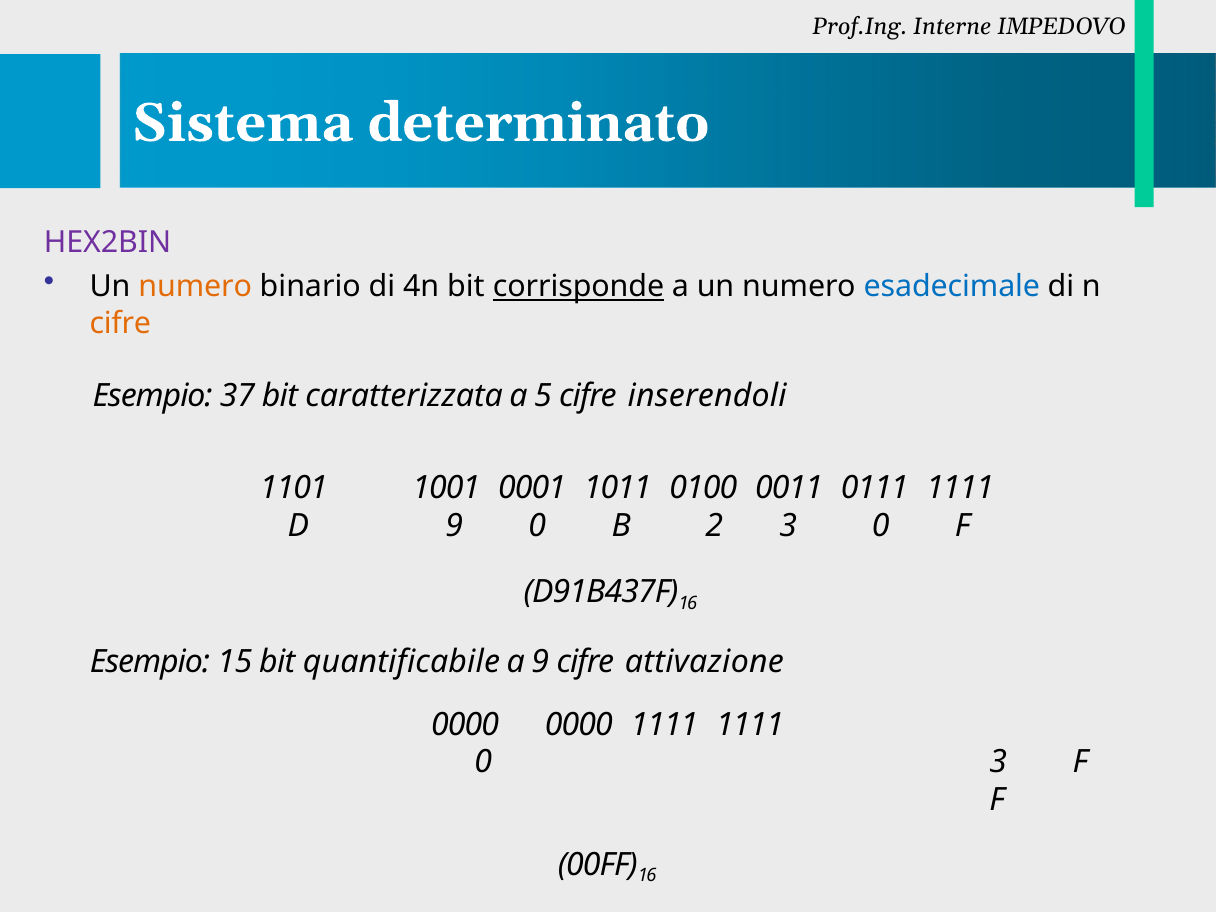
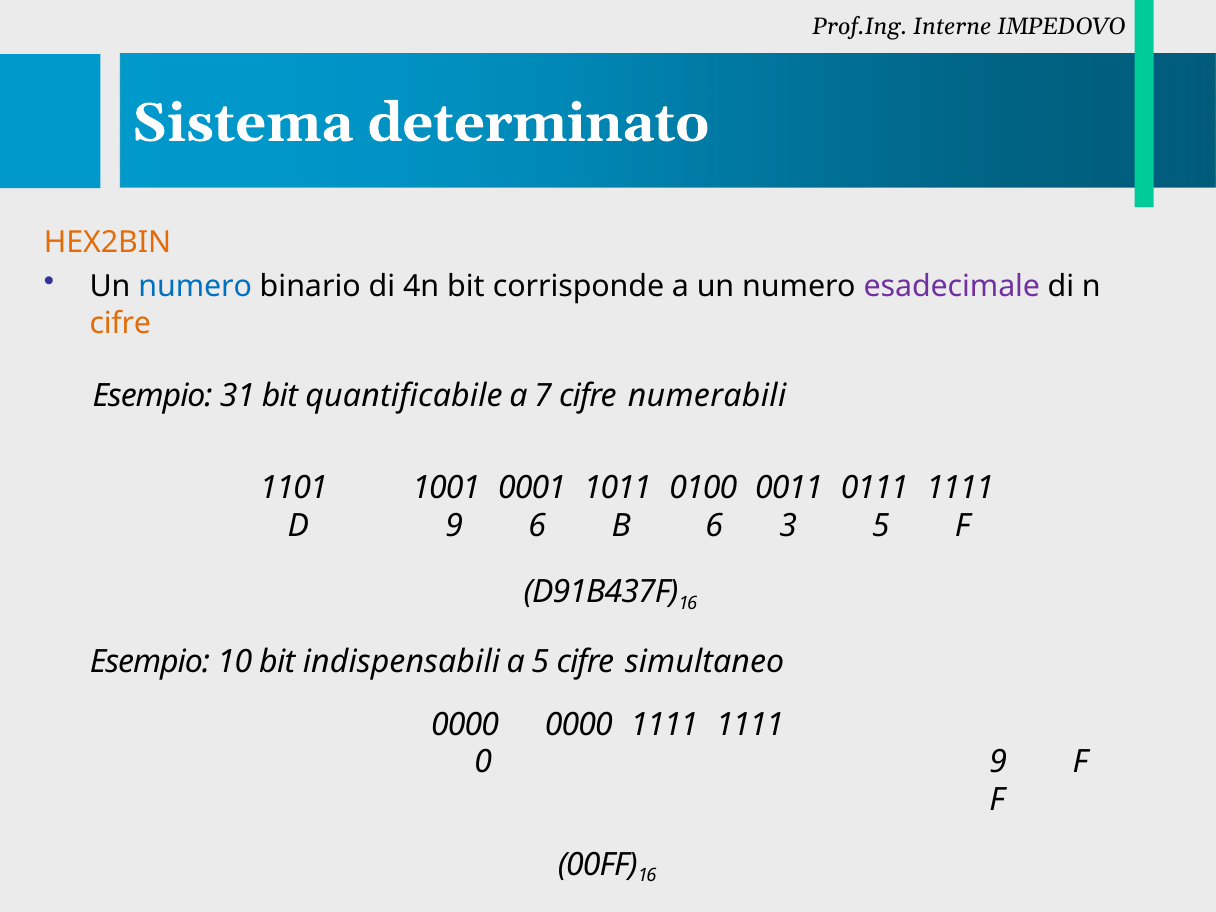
HEX2BIN colour: purple -> orange (108, 243)
numero colour: orange -> blue (195, 287)
corrisponde underline: present -> none (579, 287)
esadecimale colour: blue -> purple (952, 287)
37: 37 -> 31 (237, 396)
caratterizzata: caratterizzata -> quantificabile (404, 396)
5: 5 -> 7 (543, 396)
inserendoli: inserendoli -> numerabili (707, 396)
9 0: 0 -> 6 (537, 526)
B 2: 2 -> 6 (714, 526)
3 0: 0 -> 5 (881, 526)
15: 15 -> 10 (235, 662)
quantificabile: quantificabile -> indispensabili (402, 662)
a 9: 9 -> 5 (540, 662)
attivazione: attivazione -> simultaneo (705, 662)
0 3: 3 -> 9 (998, 762)
